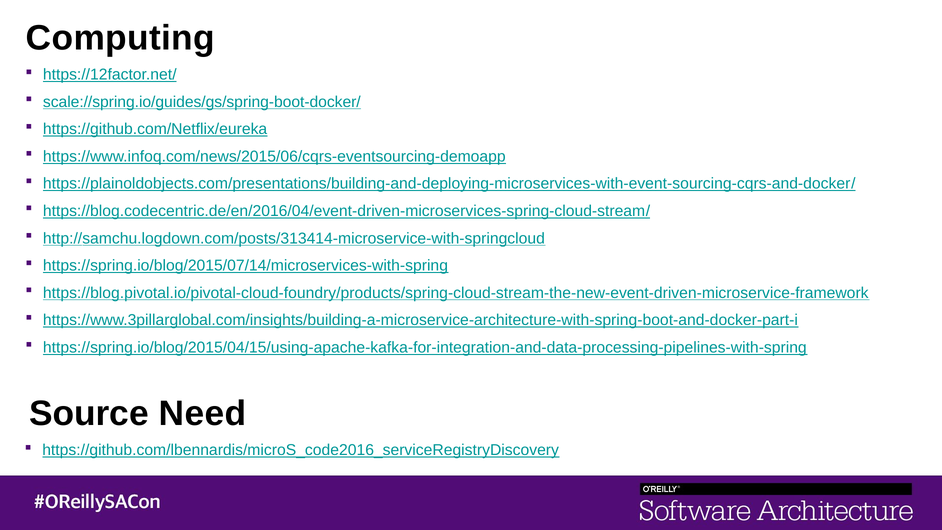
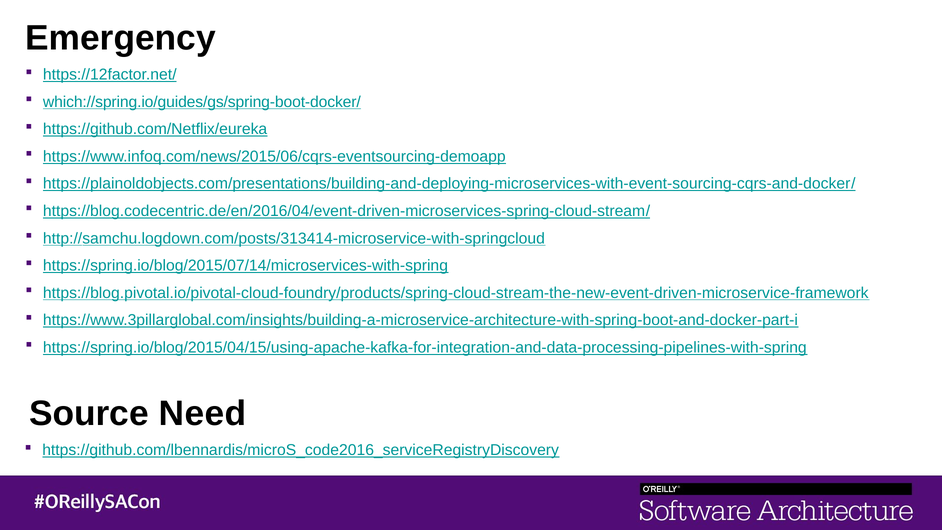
Computing: Computing -> Emergency (120, 38)
scale://spring.io/guides/gs/spring-boot-docker/: scale://spring.io/guides/gs/spring-boot-docker/ -> which://spring.io/guides/gs/spring-boot-docker/ (202, 102)
